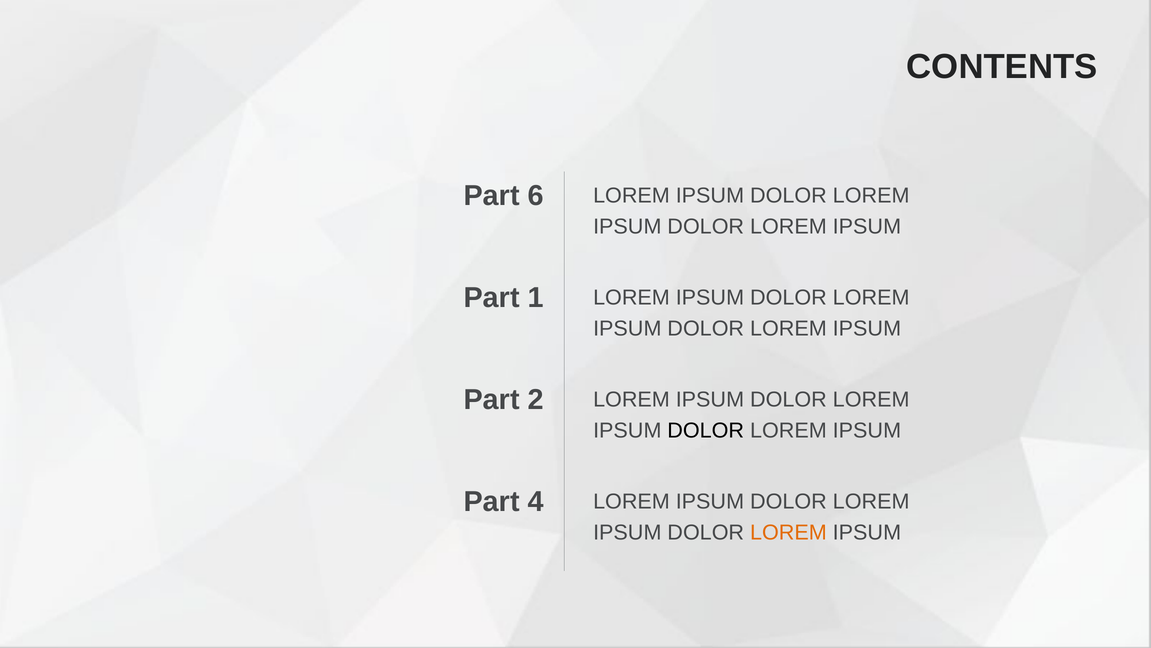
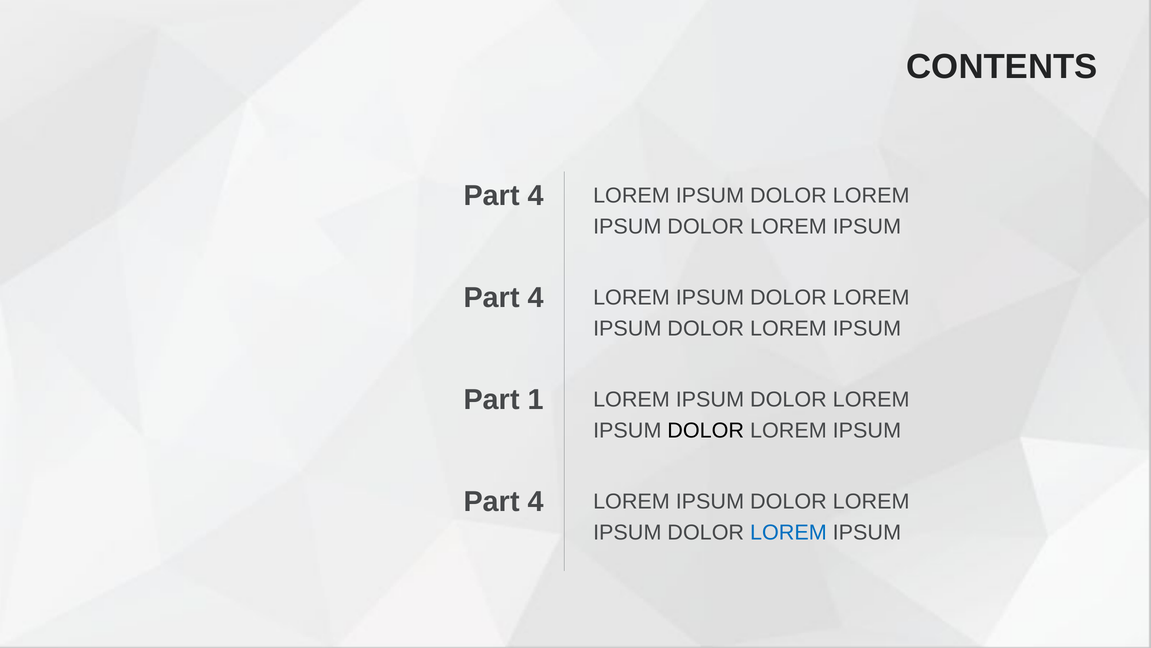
6: 6 -> 4 (536, 196)
1: 1 -> 4 (536, 298)
2: 2 -> 1 (536, 399)
LOREM colour: orange -> blue (788, 532)
